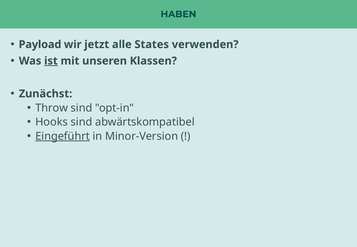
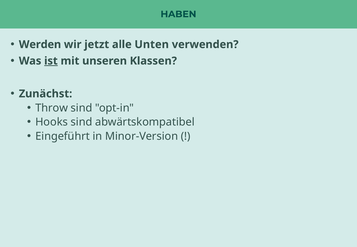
Payload: Payload -> Werden (40, 44)
States: States -> Unten (152, 44)
Eingeführt underline: present -> none (63, 136)
